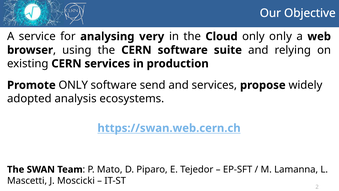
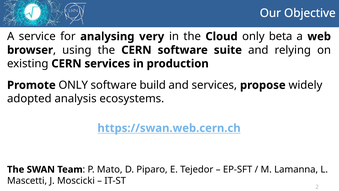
only only: only -> beta (281, 36)
send: send -> build (153, 85)
